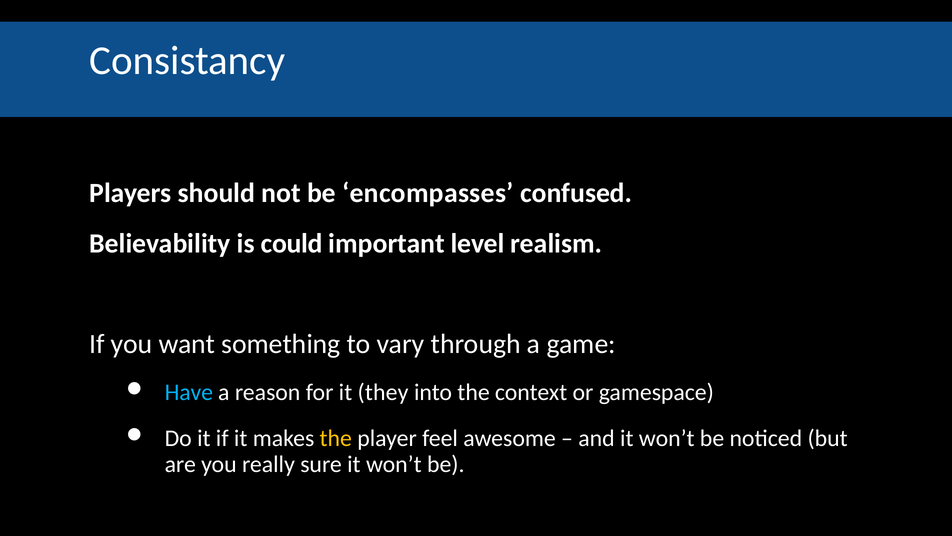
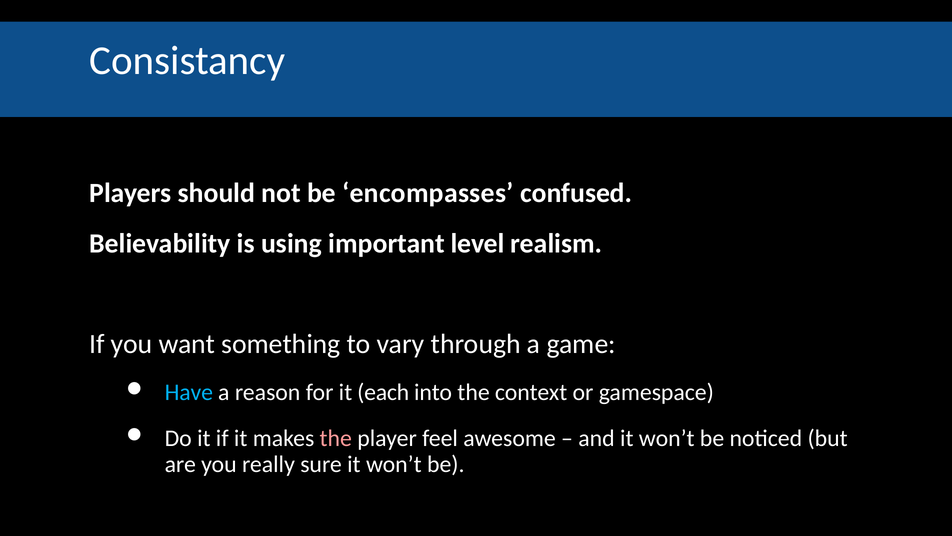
could: could -> using (292, 243)
they: they -> each (383, 392)
the colour: yellow -> pink (336, 438)
